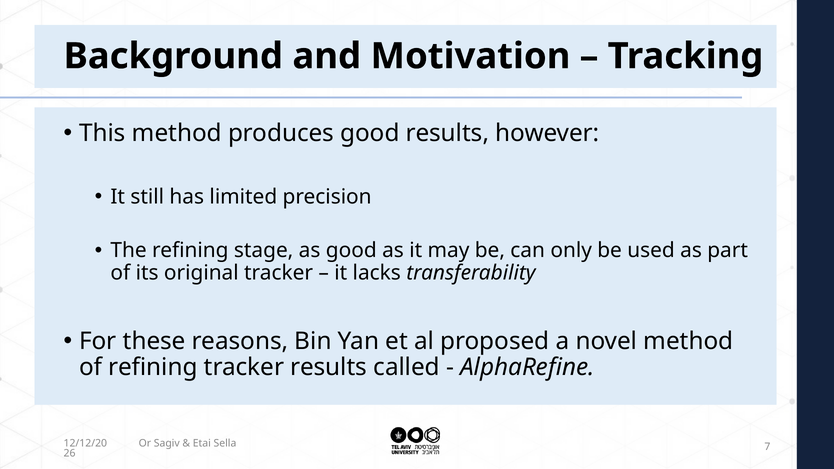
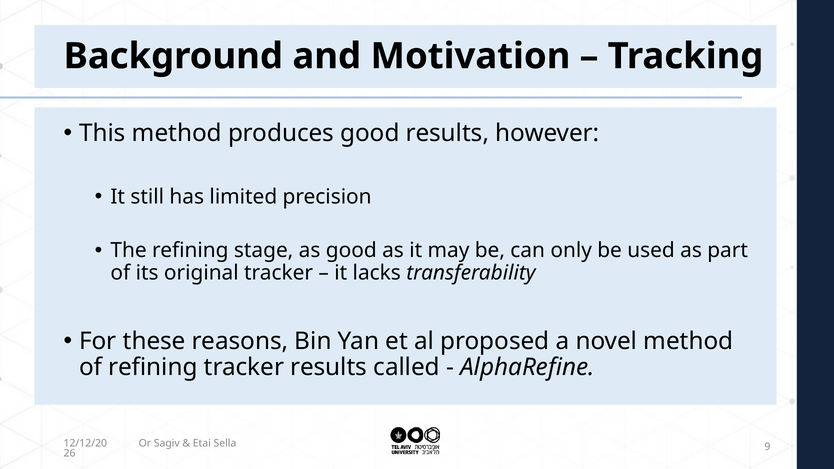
7: 7 -> 9 (767, 447)
